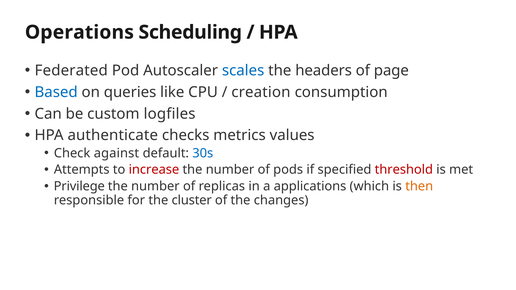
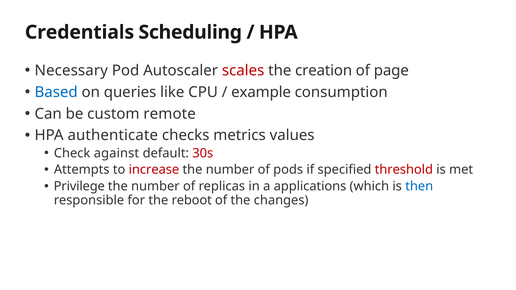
Operations: Operations -> Credentials (80, 32)
Federated: Federated -> Necessary (71, 71)
scales colour: blue -> red (243, 71)
headers: headers -> creation (324, 71)
creation: creation -> example (261, 92)
logfiles: logfiles -> remote (170, 114)
30s colour: blue -> red (203, 153)
then colour: orange -> blue (419, 186)
cluster: cluster -> reboot (192, 200)
